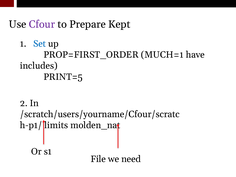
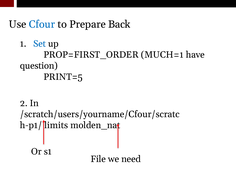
Cfour colour: purple -> blue (42, 24)
Kept: Kept -> Back (119, 24)
includes: includes -> question (39, 66)
